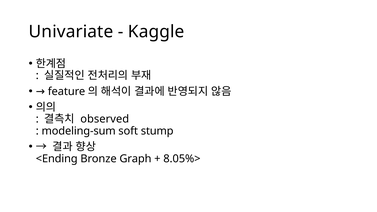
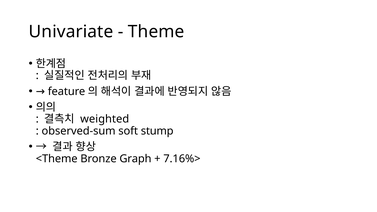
Kaggle: Kaggle -> Theme (156, 32)
observed: observed -> weighted (105, 119)
modeling-sum: modeling-sum -> observed-sum (79, 131)
<Ending: <Ending -> <Theme (57, 159)
8.05%>: 8.05%> -> 7.16%> (182, 159)
